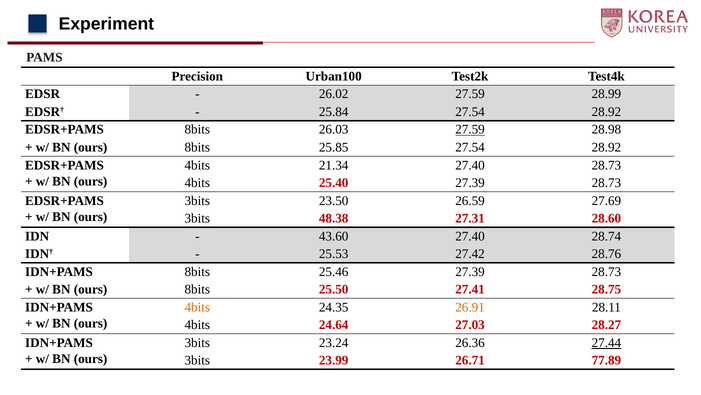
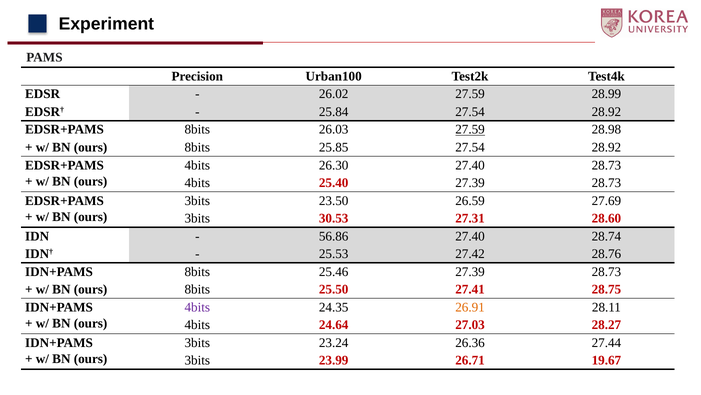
21.34: 21.34 -> 26.30 (334, 165)
48.38: 48.38 -> 30.53 (334, 218)
43.60: 43.60 -> 56.86 (334, 236)
4bits colour: orange -> purple (197, 307)
27.44 underline: present -> none (606, 342)
77.89: 77.89 -> 19.67 (606, 360)
